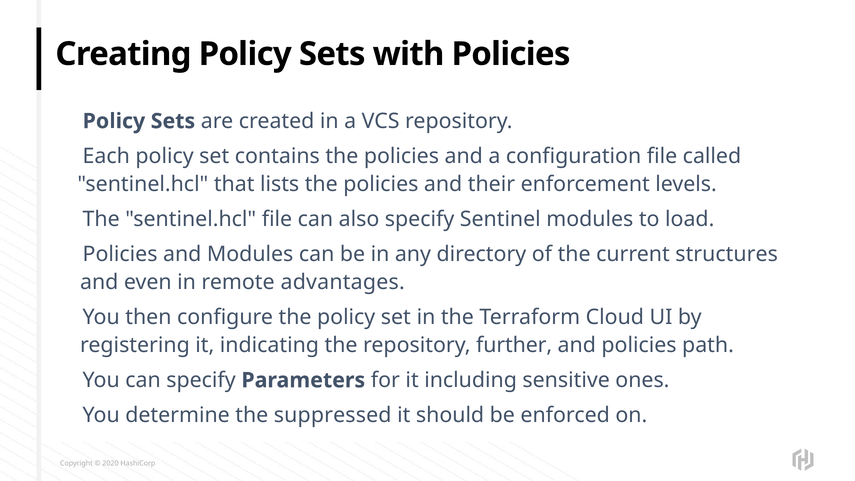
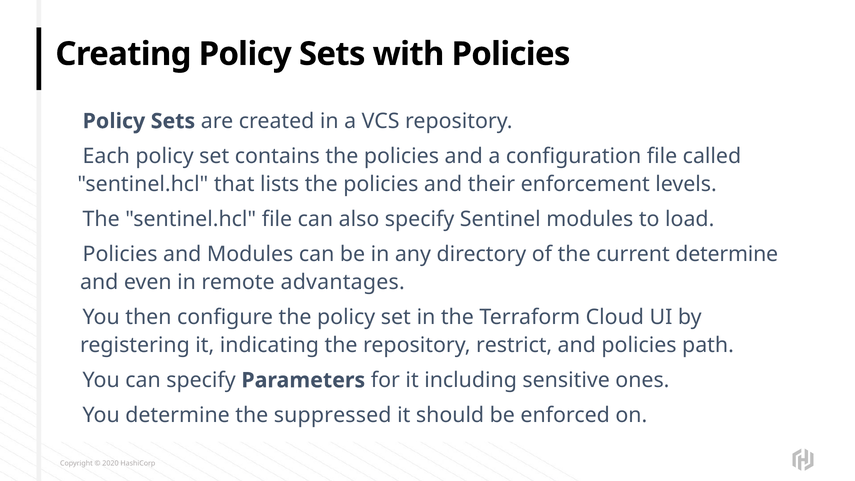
current structures: structures -> determine (727, 254)
further: further -> restrict (514, 345)
